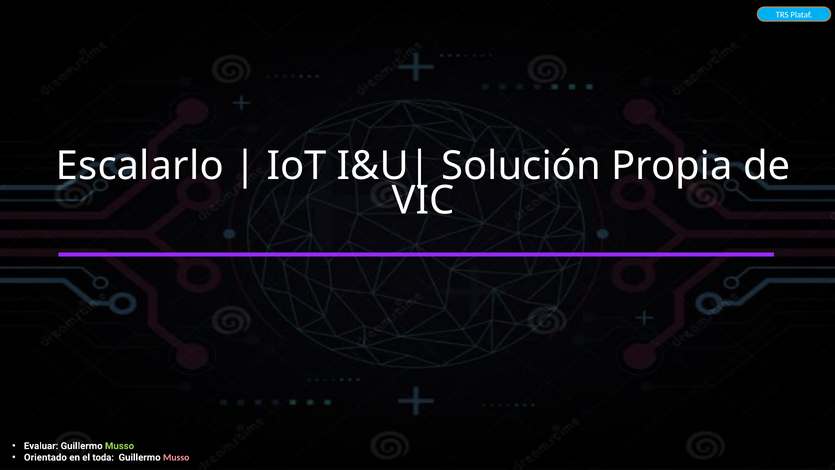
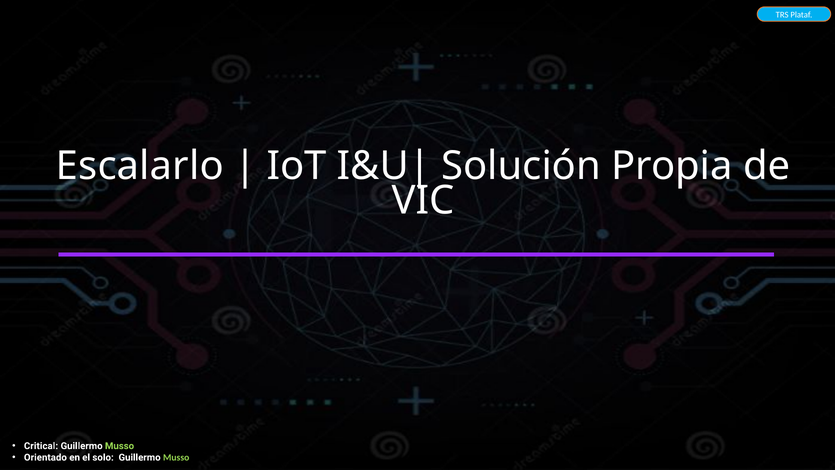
Evaluar: Evaluar -> Critical (41, 446)
toda: toda -> solo (103, 457)
Musso colour: pink -> light green (176, 457)
